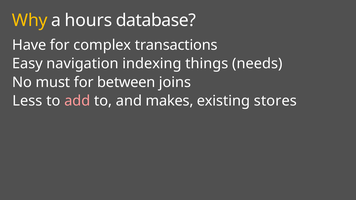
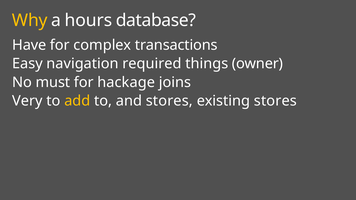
indexing: indexing -> required (152, 64)
needs: needs -> owner (257, 64)
between: between -> hackage (126, 82)
Less: Less -> Very (27, 101)
add colour: pink -> yellow (77, 101)
and makes: makes -> stores (169, 101)
